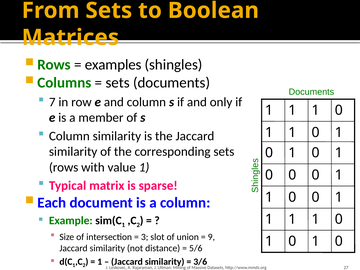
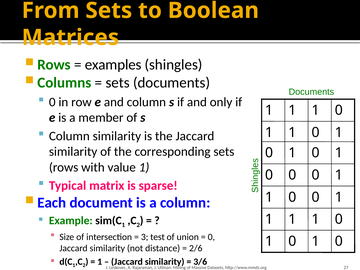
7: 7 -> 0 (52, 102)
slot: slot -> test (158, 237)
9: 9 -> 0 (211, 237)
5/6: 5/6 -> 2/6 (196, 248)
